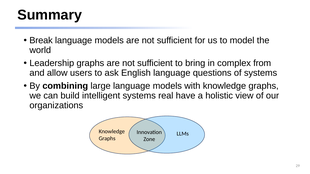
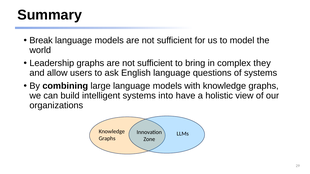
from: from -> they (262, 63)
real: real -> into (166, 96)
